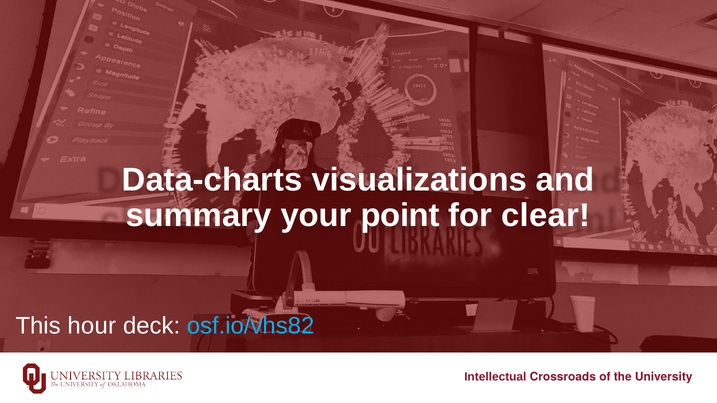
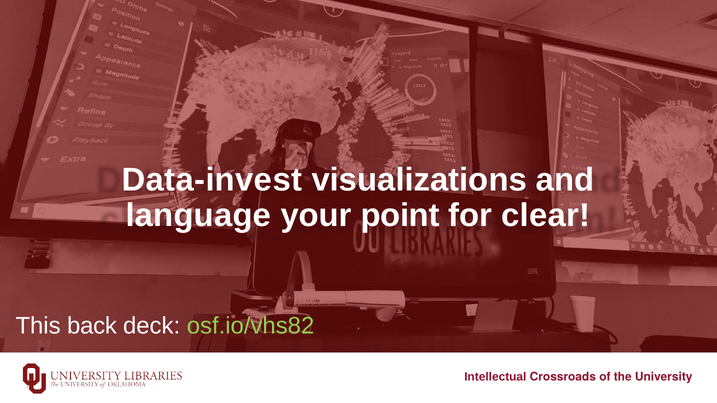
Data-charts: Data-charts -> Data-invest (212, 180)
summary: summary -> language (198, 215)
hour: hour -> back (92, 326)
osf.io/vhs82 colour: light blue -> light green (251, 326)
